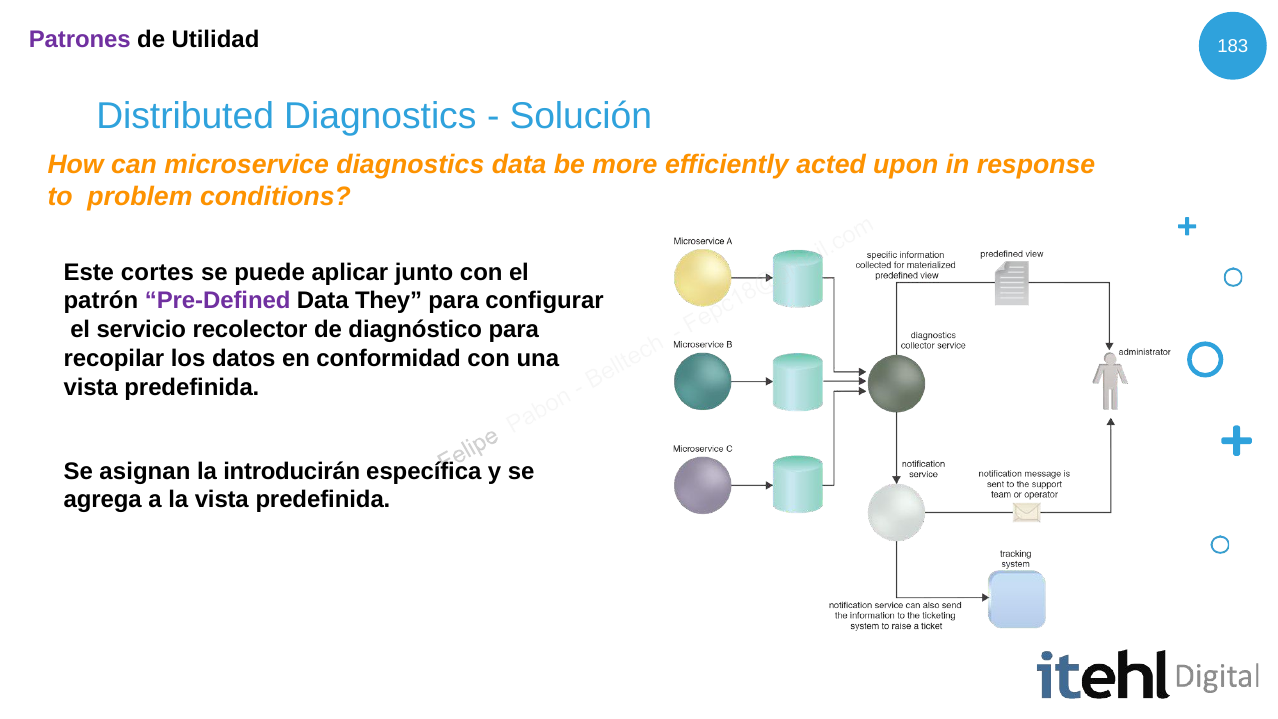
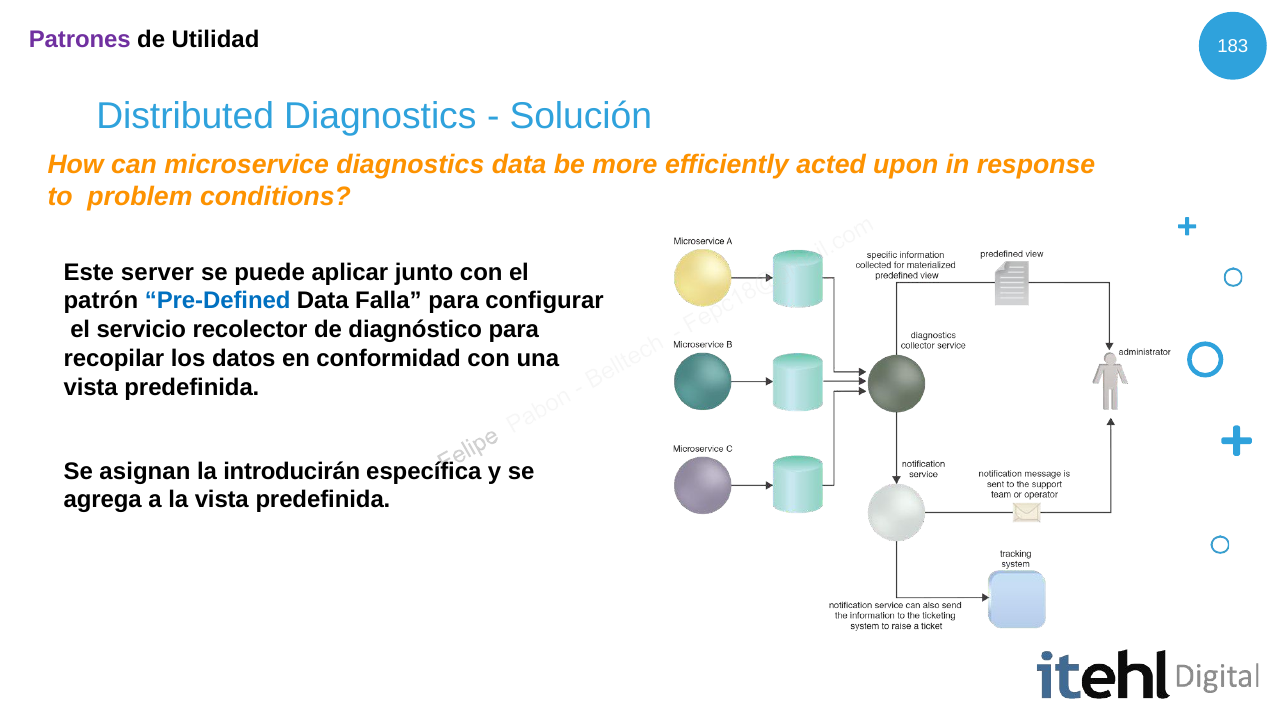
cortes: cortes -> server (157, 272)
Pre-Defined colour: purple -> blue (218, 301)
They: They -> Falla (388, 301)
